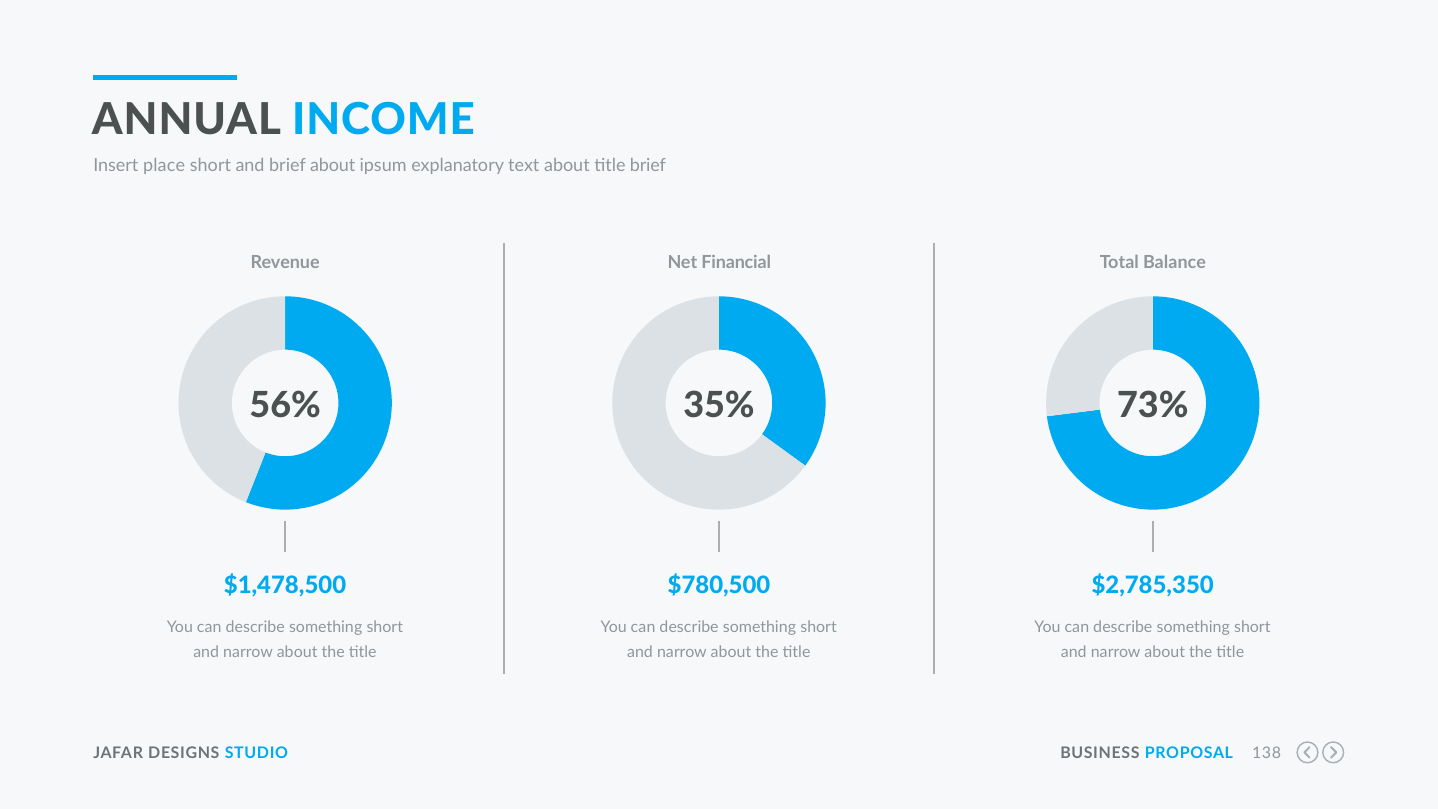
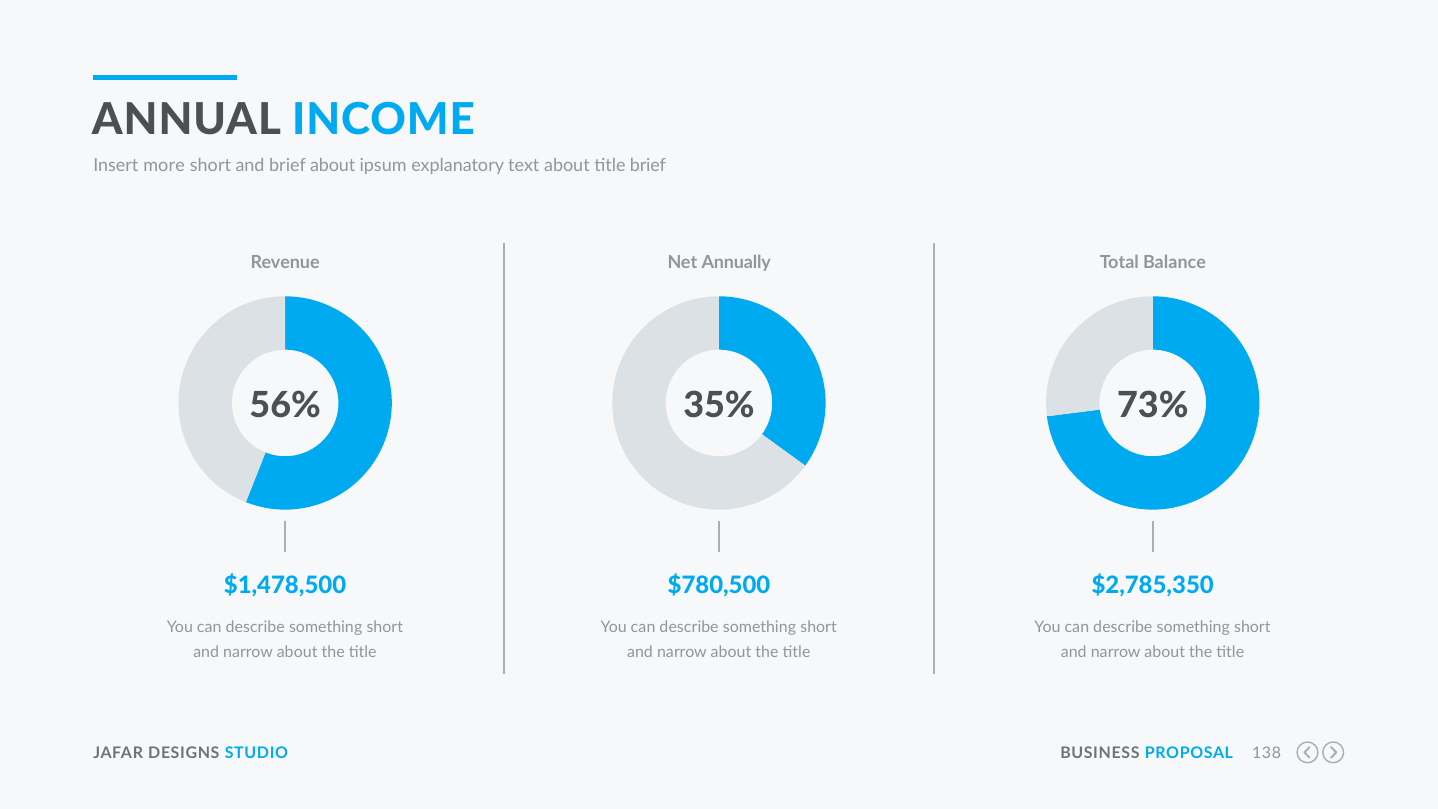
place: place -> more (164, 165)
Financial: Financial -> Annually (736, 263)
